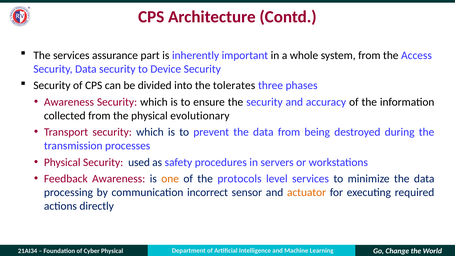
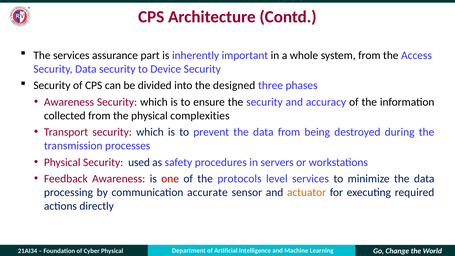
tolerates: tolerates -> designed (234, 85)
evolutionary: evolutionary -> complexities (200, 116)
one colour: orange -> red (170, 179)
incorrect: incorrect -> accurate (207, 192)
